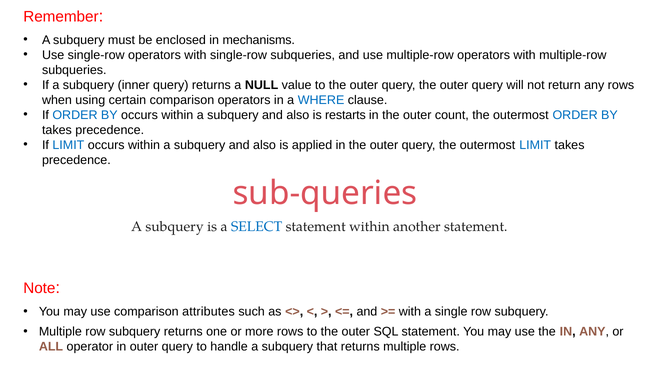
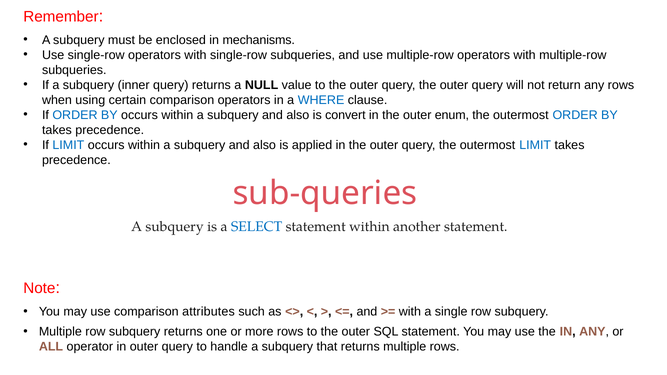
restarts: restarts -> convert (345, 115)
count: count -> enum (452, 115)
